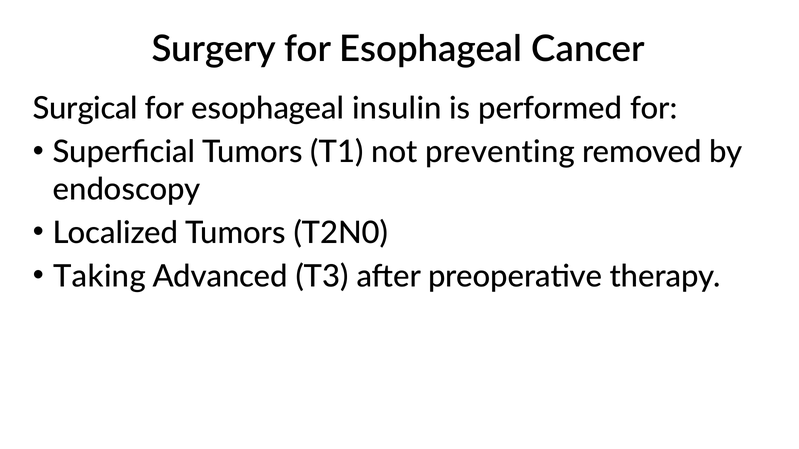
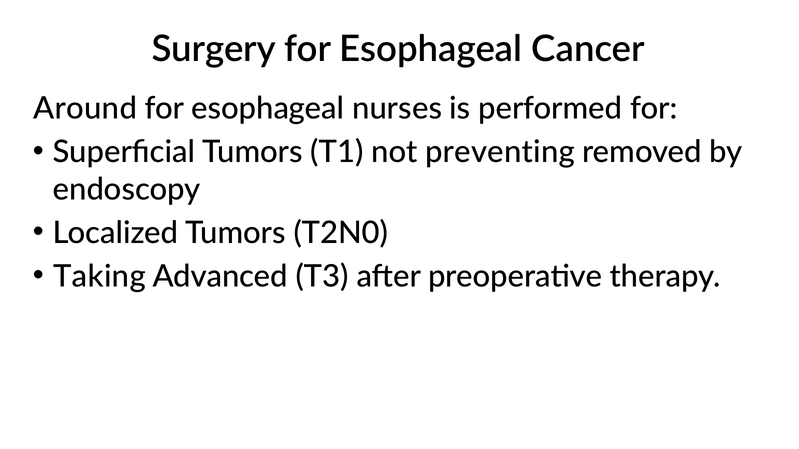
Surgical: Surgical -> Around (85, 109)
insulin: insulin -> nurses (397, 109)
